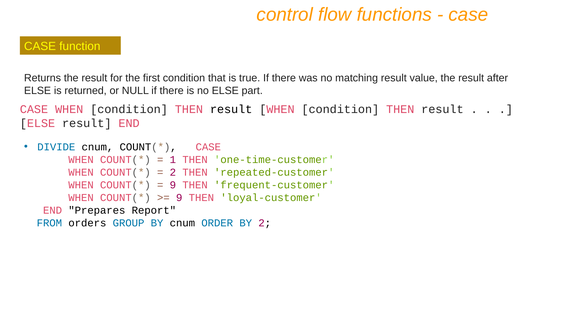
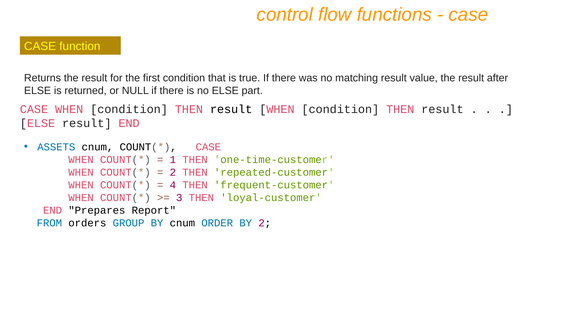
DIVIDE: DIVIDE -> ASSETS (56, 147)
9: 9 -> 4 (173, 185)
9: 9 -> 3 (179, 197)
